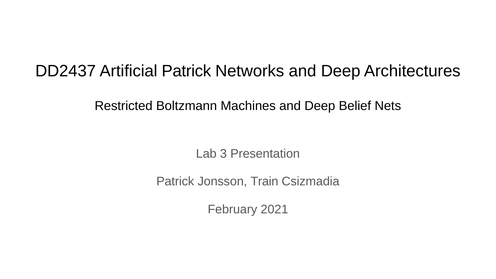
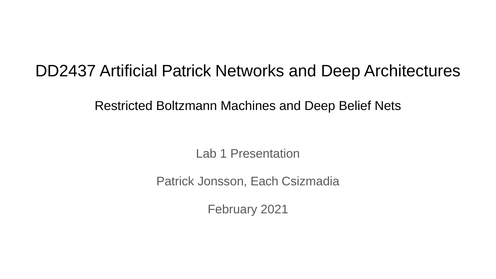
3: 3 -> 1 (223, 154)
Train: Train -> Each (264, 182)
